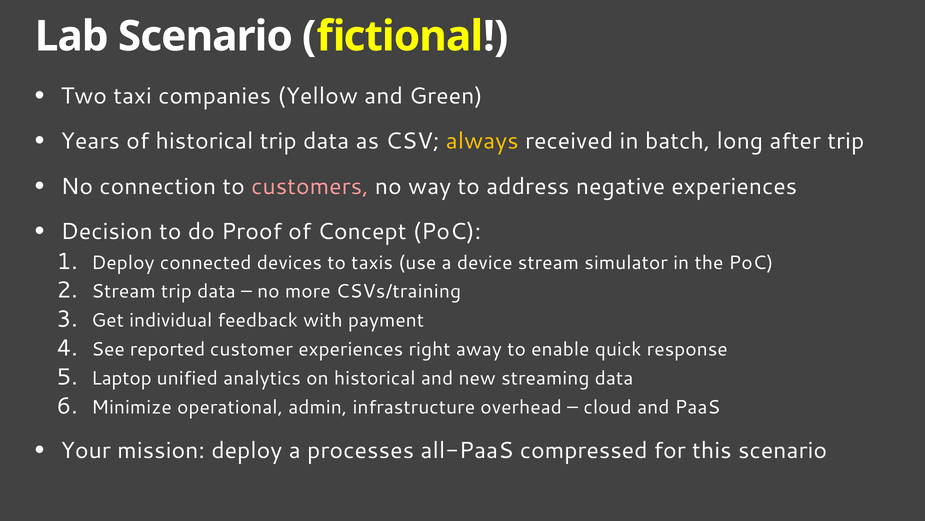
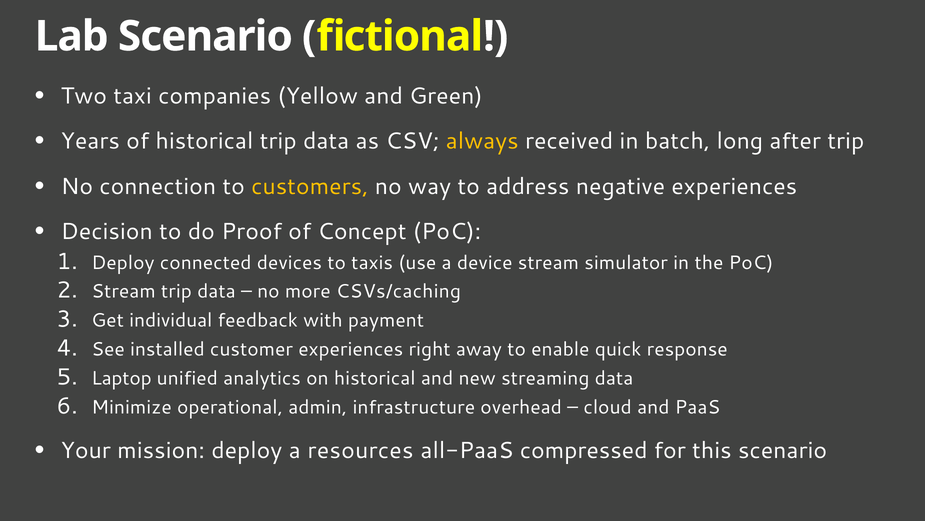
customers colour: pink -> yellow (310, 186)
CSVs/training: CSVs/training -> CSVs/caching (398, 291)
reported: reported -> installed (167, 349)
processes: processes -> resources (360, 450)
